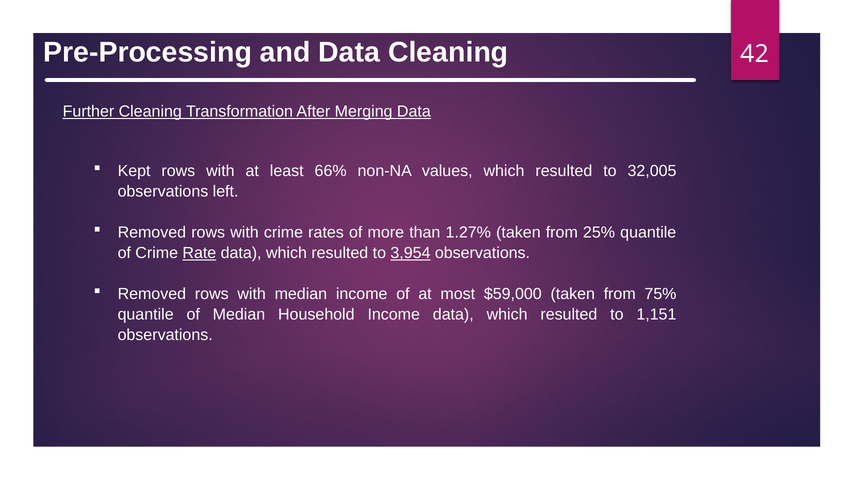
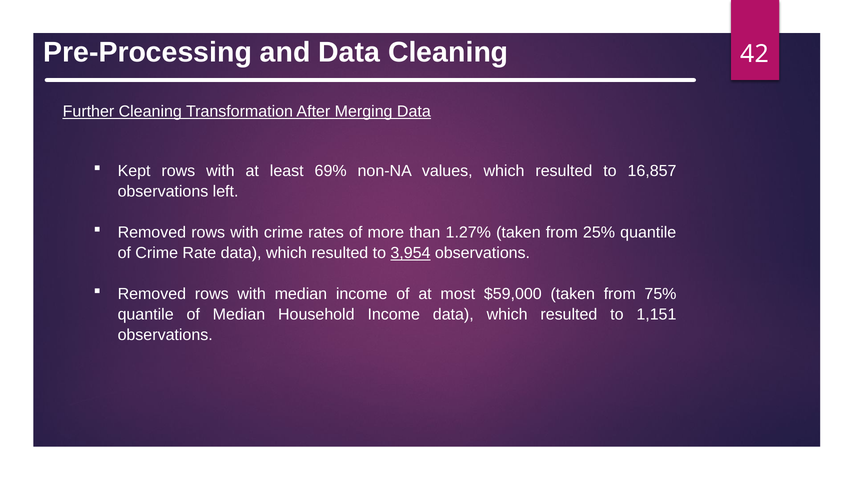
66%: 66% -> 69% (331, 171)
32,005: 32,005 -> 16,857 (652, 171)
Rate underline: present -> none (199, 253)
